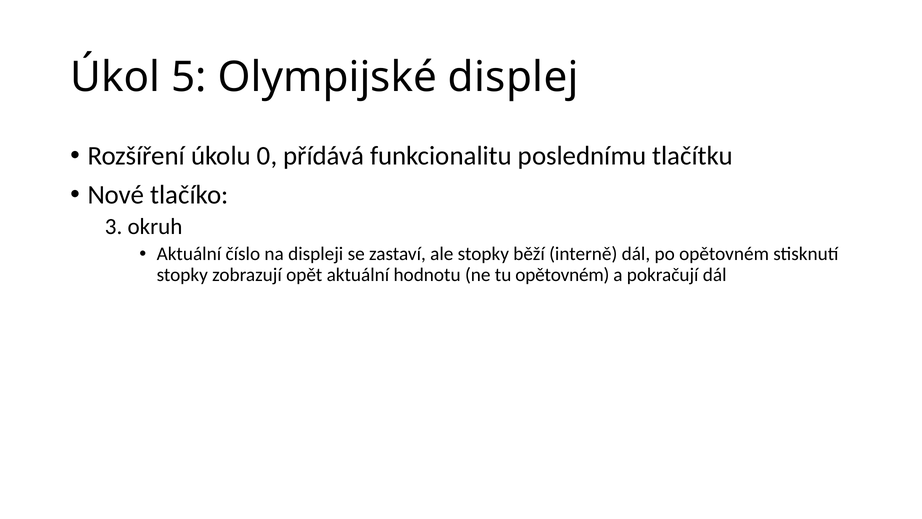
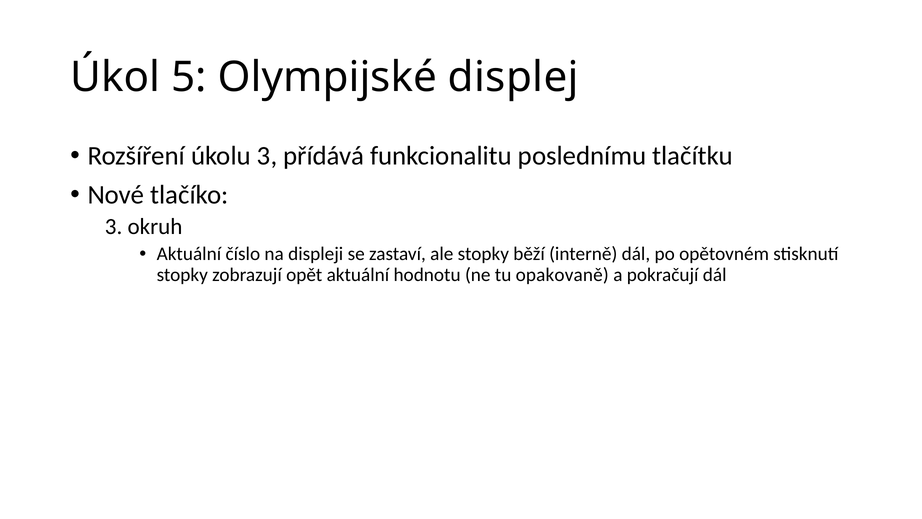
úkolu 0: 0 -> 3 (267, 156)
tu opětovném: opětovném -> opakovaně (562, 275)
